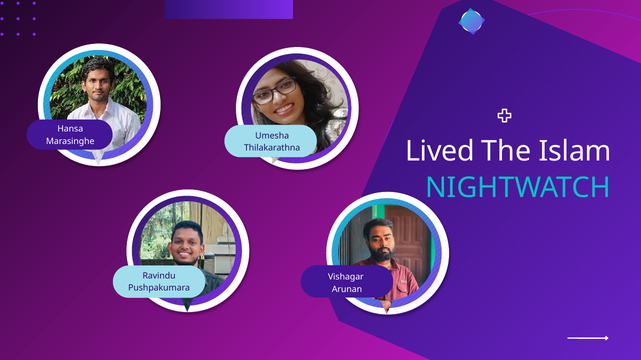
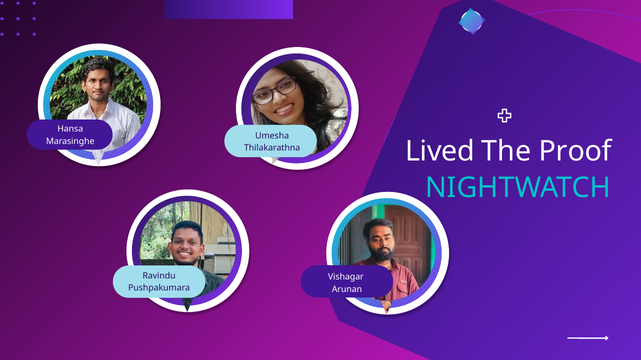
Islam: Islam -> Proof (575, 151)
